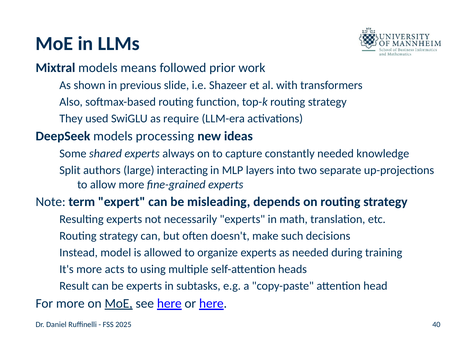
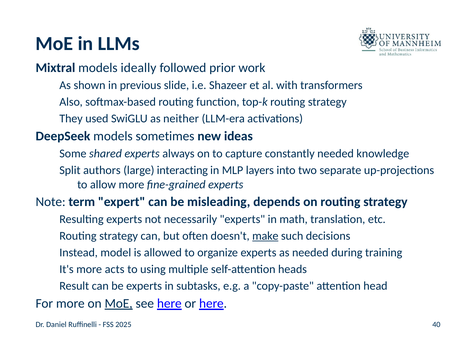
means: means -> ideally (139, 68)
require: require -> neither (181, 119)
processing: processing -> sometimes (165, 136)
make underline: none -> present (265, 236)
